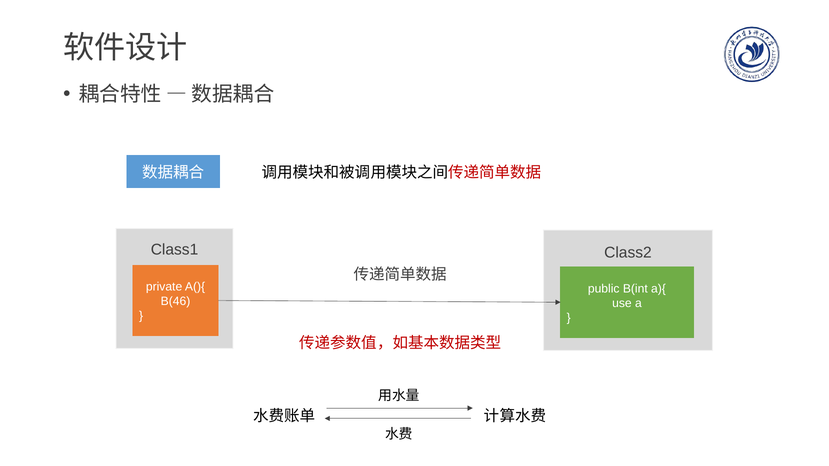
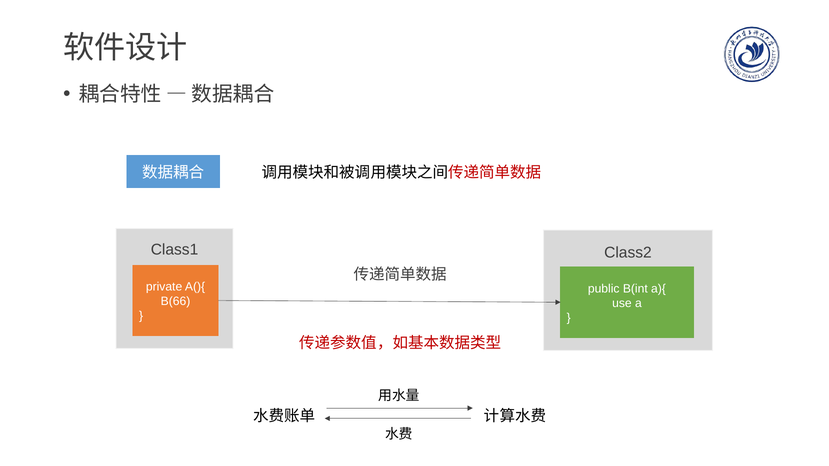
B(46: B(46 -> B(66 (176, 302)
